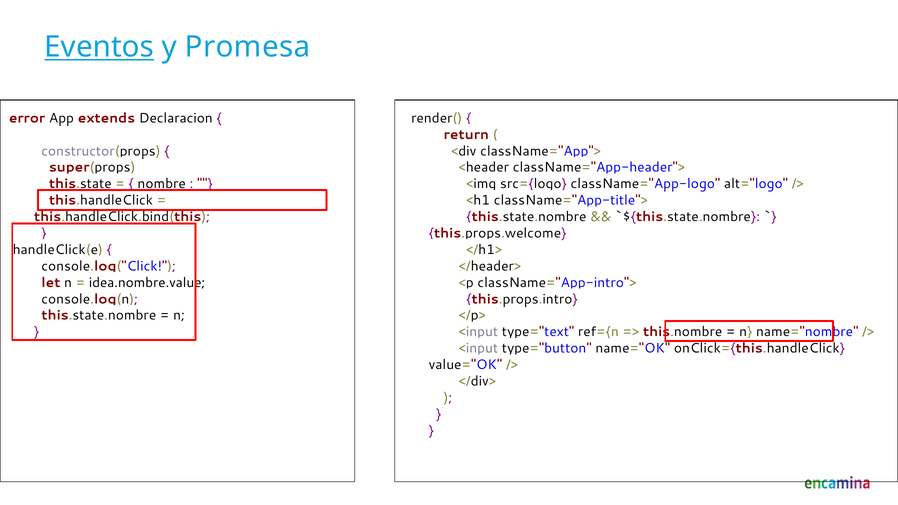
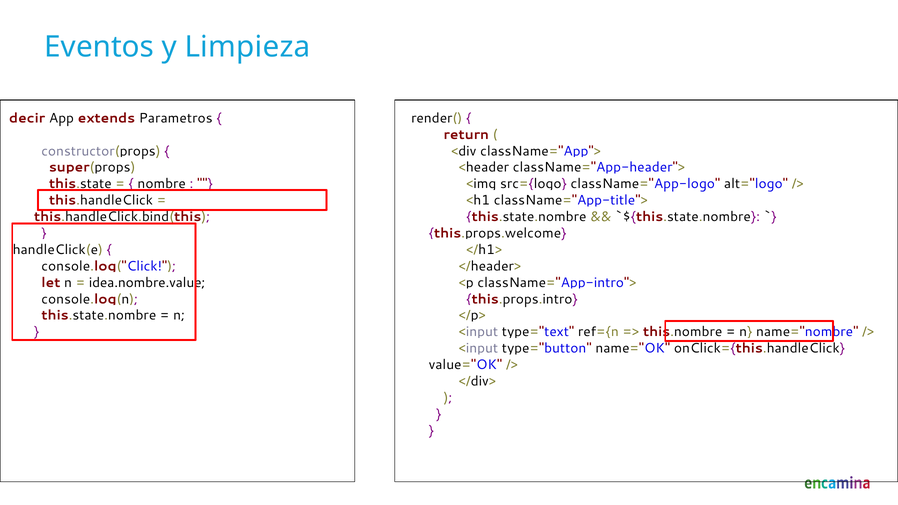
Eventos underline: present -> none (99, 47)
Promesa: Promesa -> Limpieza (248, 47)
error: error -> decir (27, 118)
Declaracion: Declaracion -> Parametros (176, 118)
